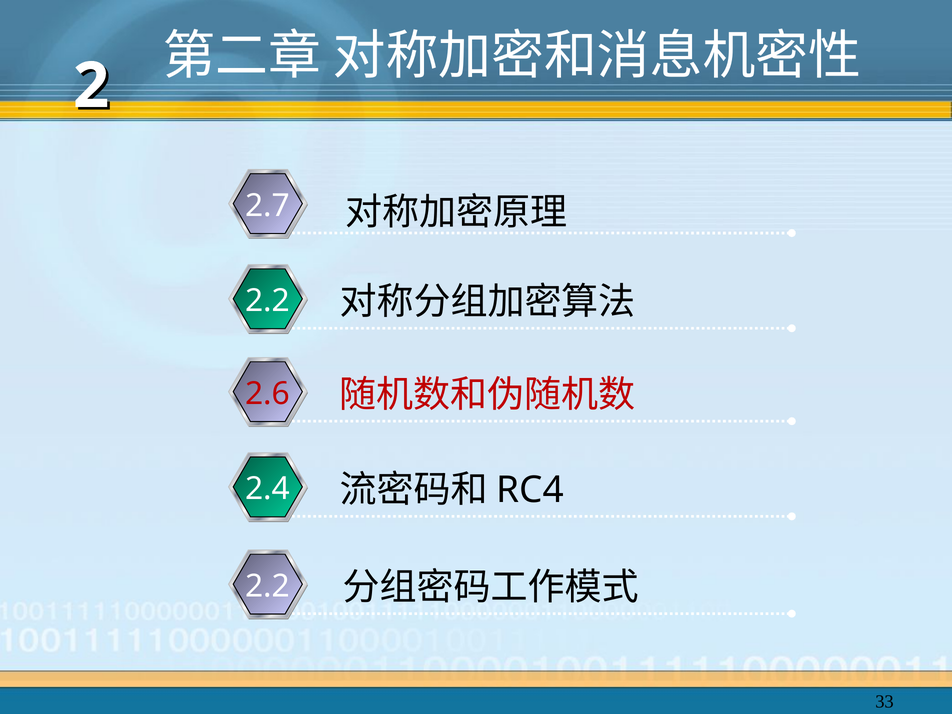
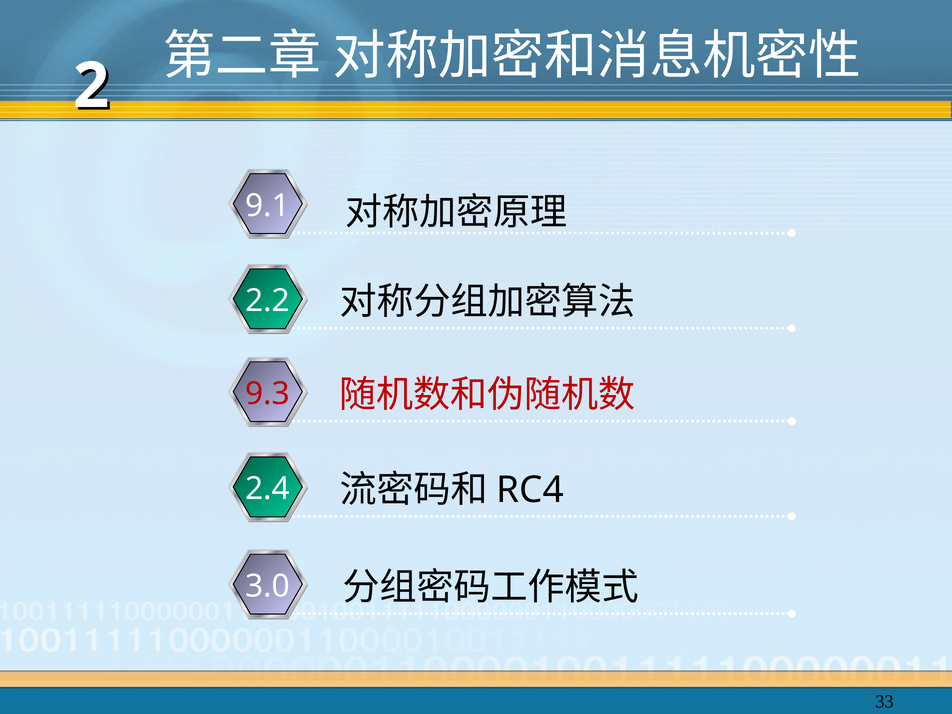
2.7: 2.7 -> 9.1 (268, 206)
2.6: 2.6 -> 9.3 (268, 394)
2.2: 2.2 -> 3.0 (268, 586)
